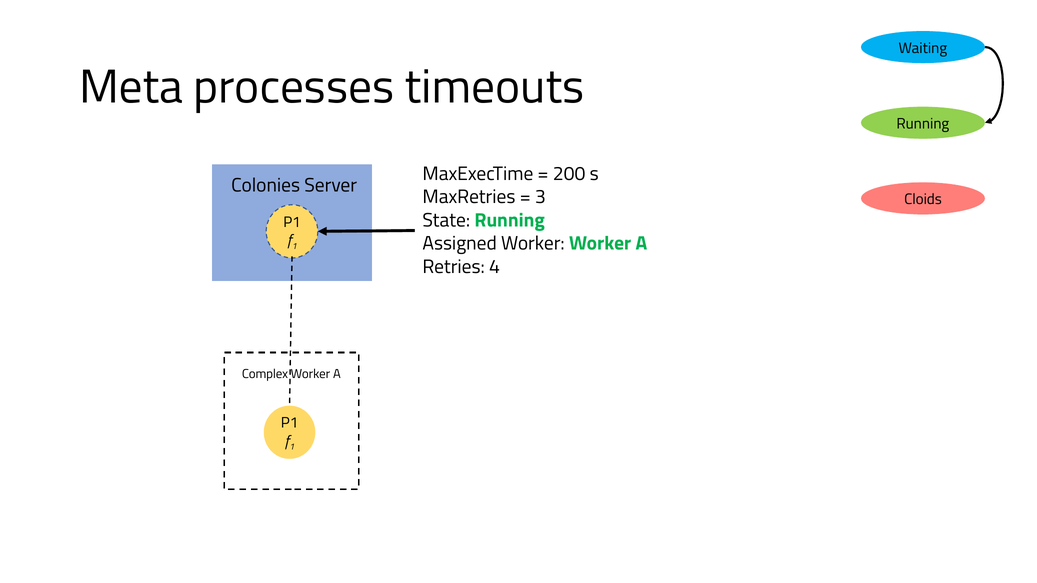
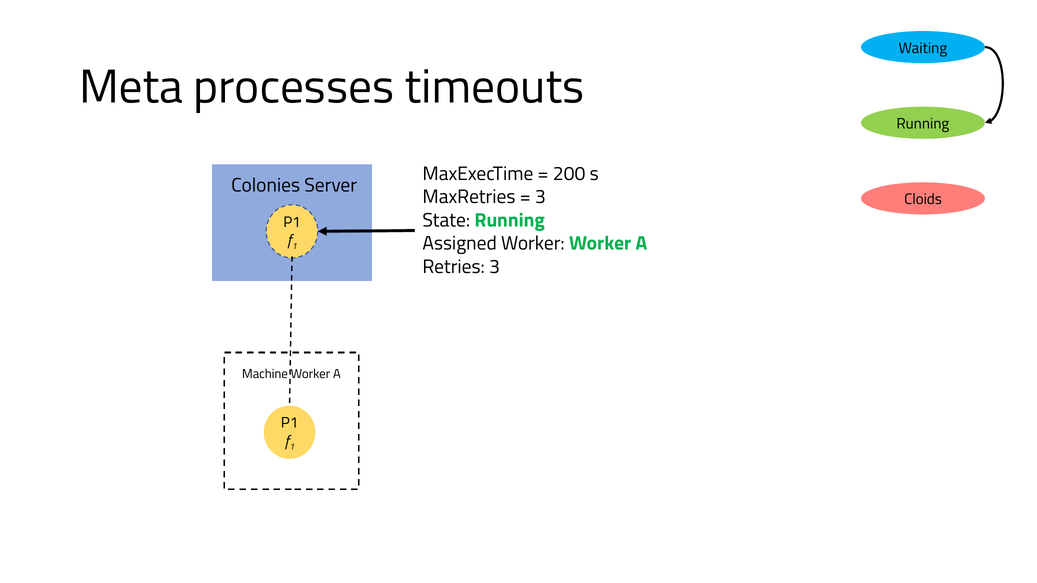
Retries 4: 4 -> 3 (494, 267)
Complex: Complex -> Machine (265, 374)
